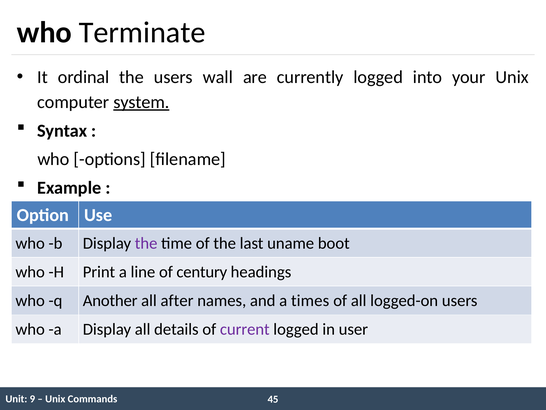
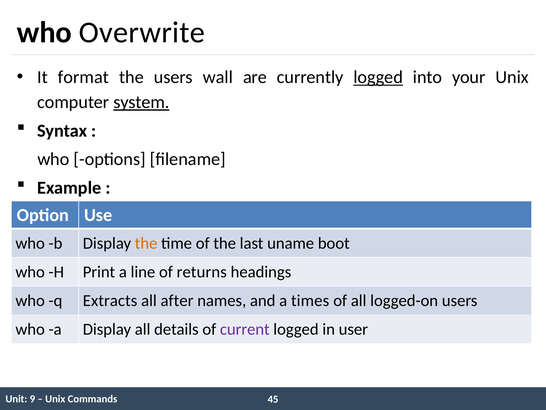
Terminate: Terminate -> Overwrite (142, 33)
ordinal: ordinal -> format (83, 77)
logged underline: none -> present (378, 77)
the colour: purple -> orange (146, 243)
century: century -> returns (202, 272)
Another: Another -> Extracts (110, 300)
